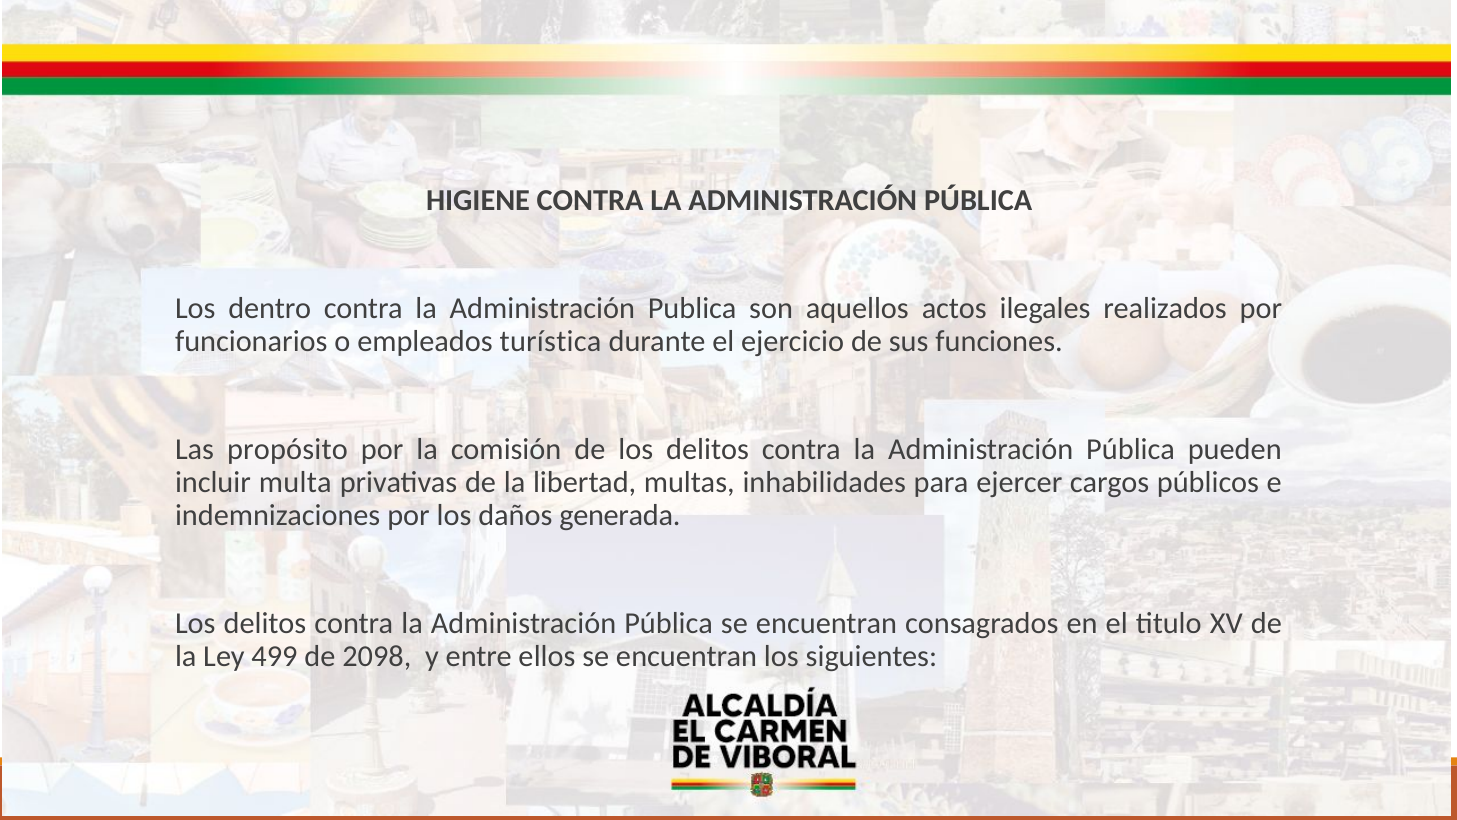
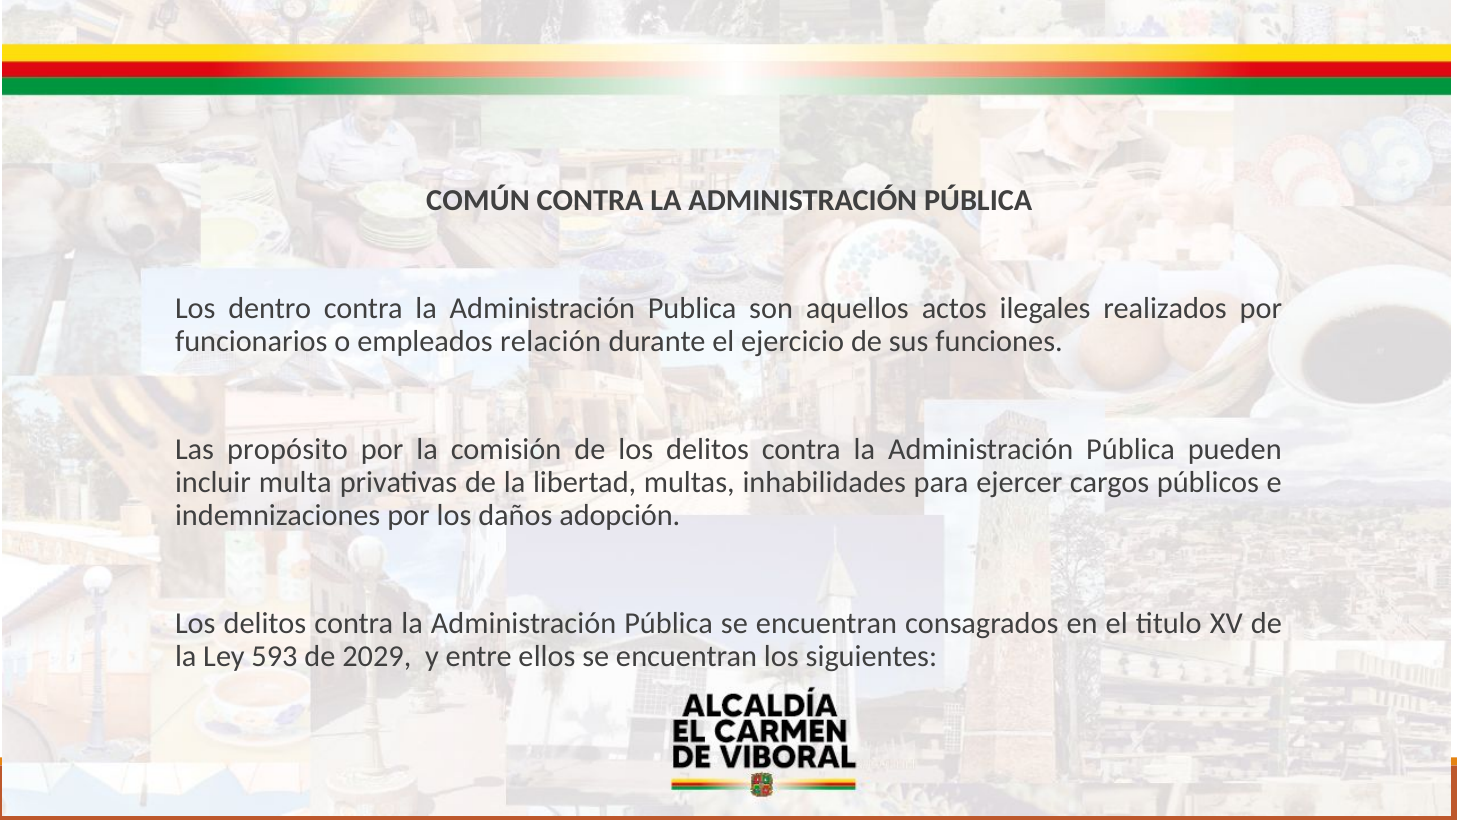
HIGIENE: HIGIENE -> COMÚN (478, 200)
turística: turística -> relación (551, 341)
generada: generada -> adopción (620, 515)
499: 499 -> 593 (274, 656)
2098: 2098 -> 2029 (377, 656)
